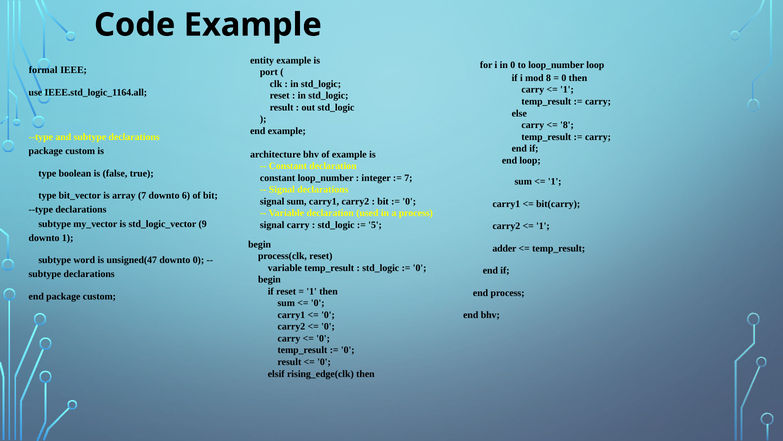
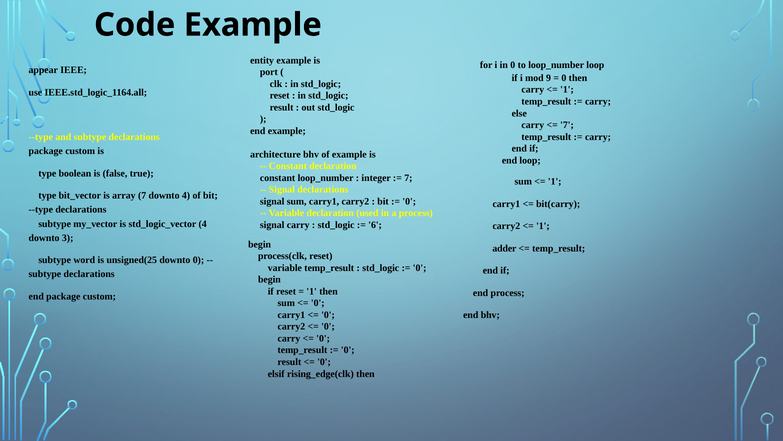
formal: formal -> appear (43, 70)
mod 8: 8 -> 9 (549, 78)
8: 8 -> 7 (567, 125)
downto 6: 6 -> 4 (186, 195)
std_logic_vector 9: 9 -> 4 (203, 223)
5: 5 -> 6 (375, 225)
downto 1: 1 -> 3 (68, 238)
unsigned(47: unsigned(47 -> unsigned(25 (132, 260)
